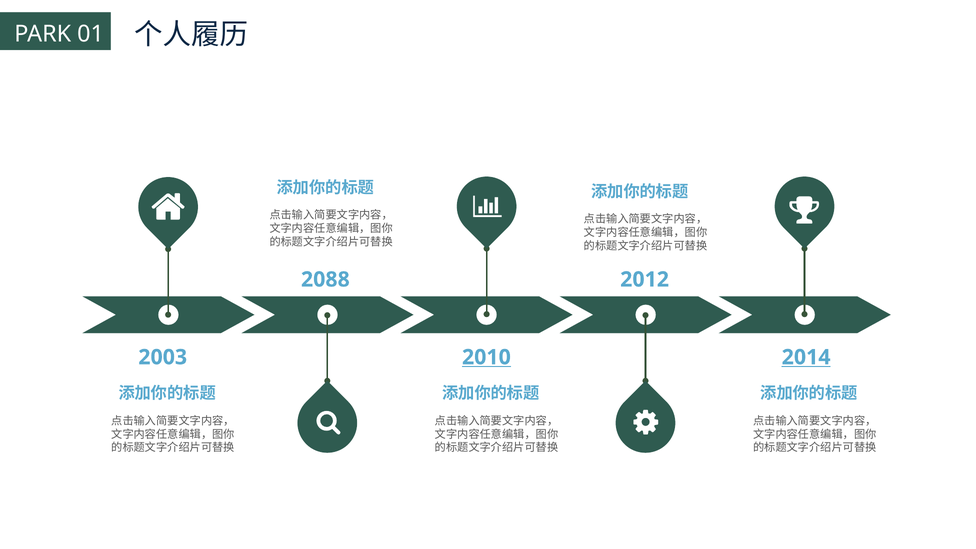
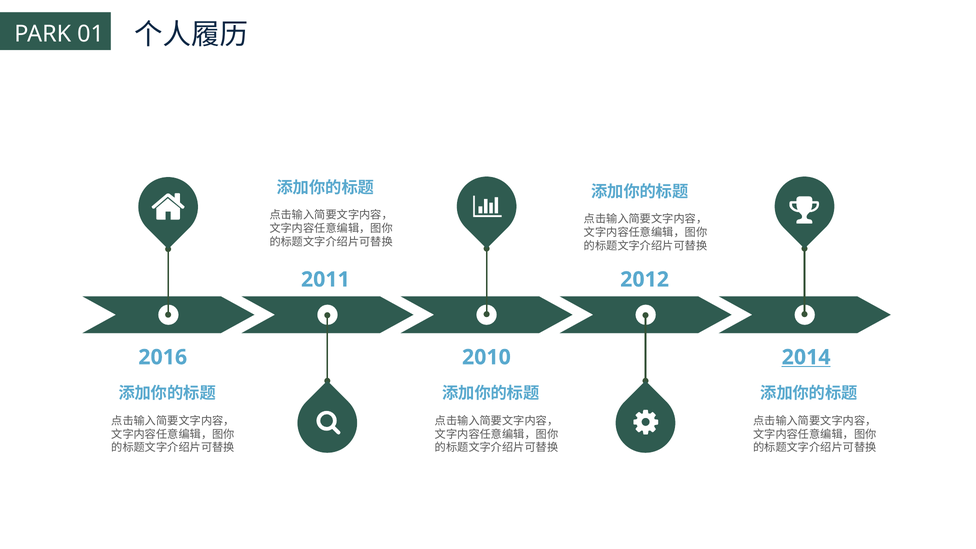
2088: 2088 -> 2011 (325, 280)
2003: 2003 -> 2016 (163, 357)
2010 underline: present -> none (486, 357)
